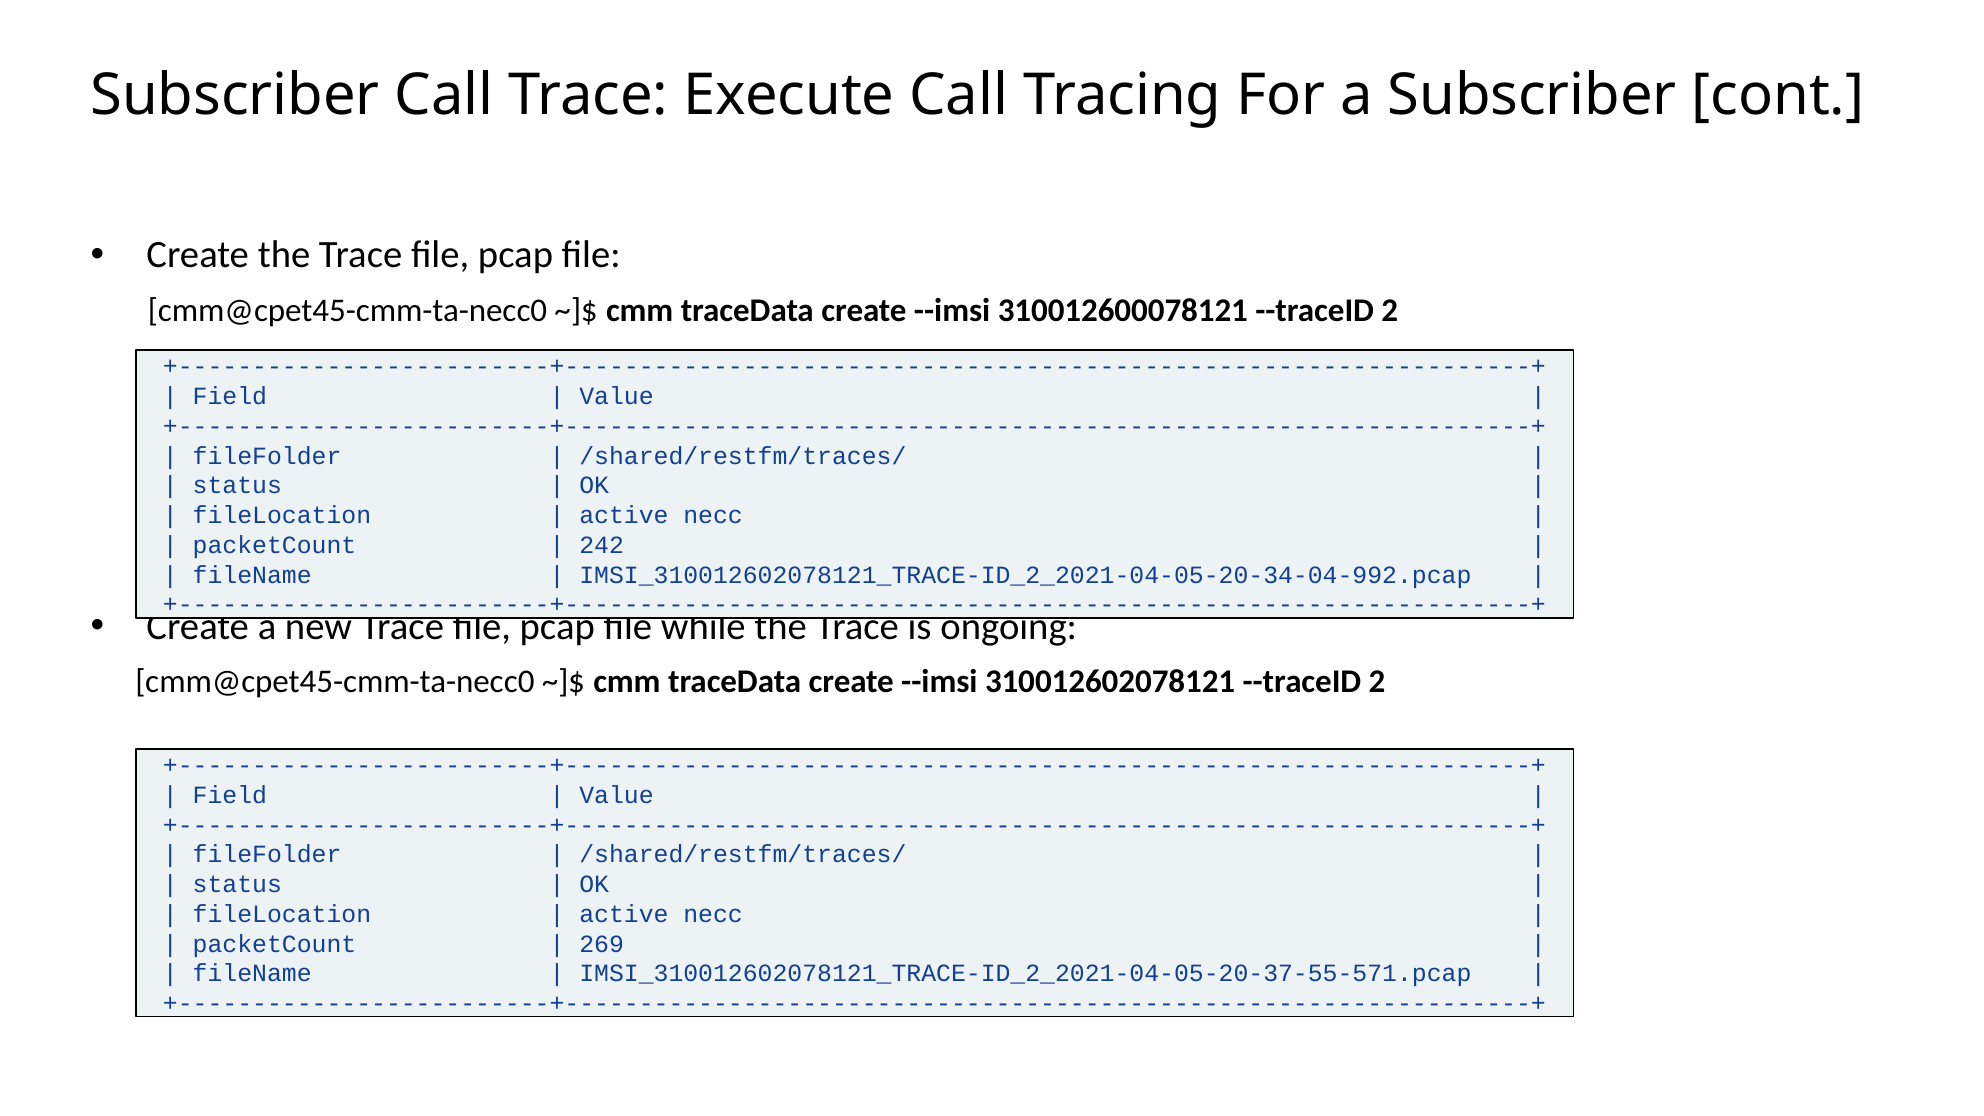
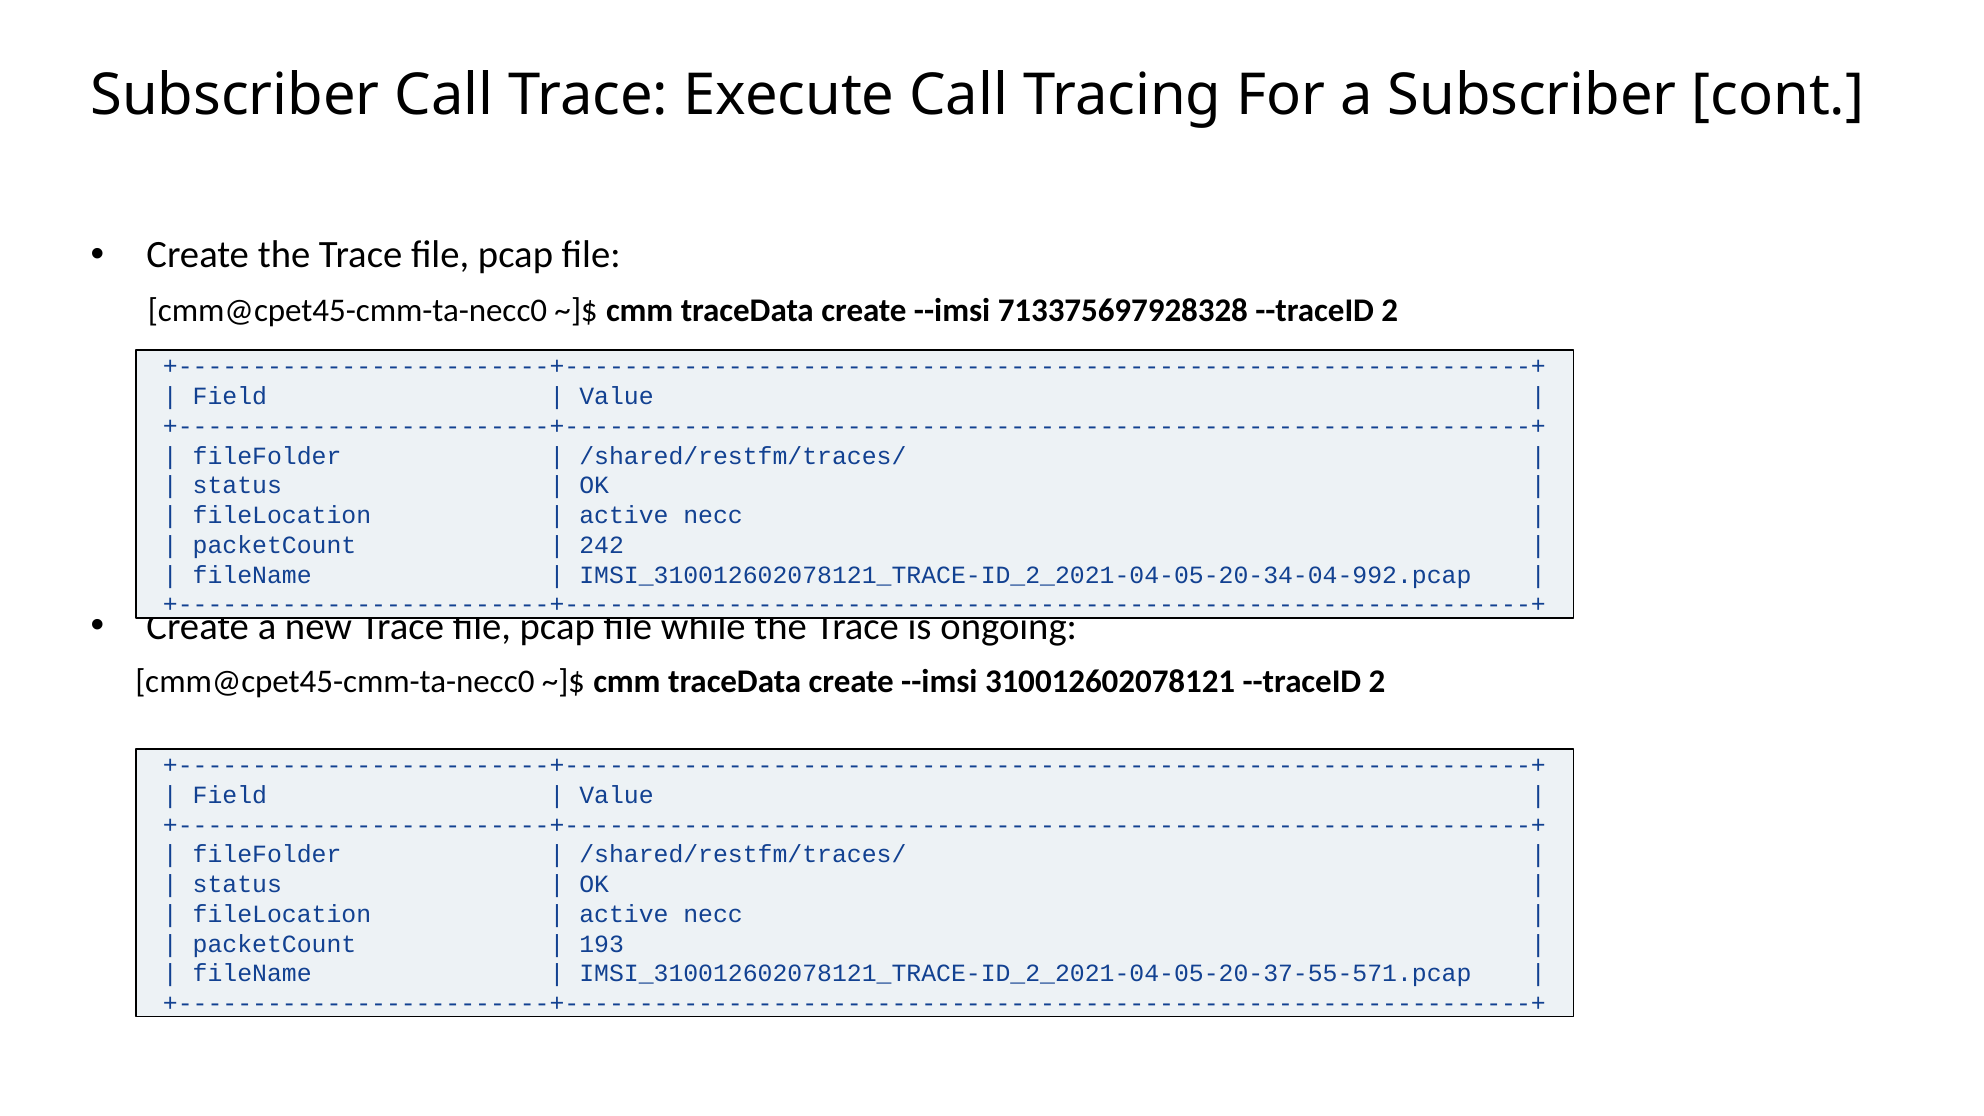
310012600078121: 310012600078121 -> 713375697928328 (1123, 310)
269: 269 -> 193 (602, 944)
